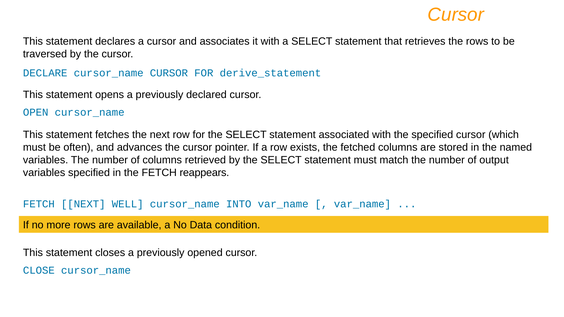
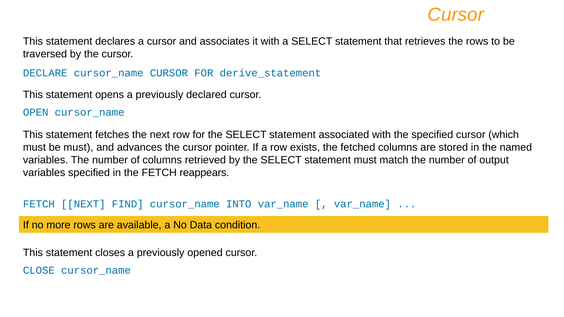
be often: often -> must (78, 147)
WELL: WELL -> FIND (128, 204)
